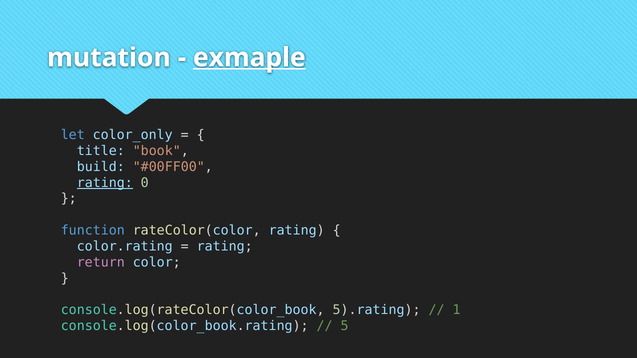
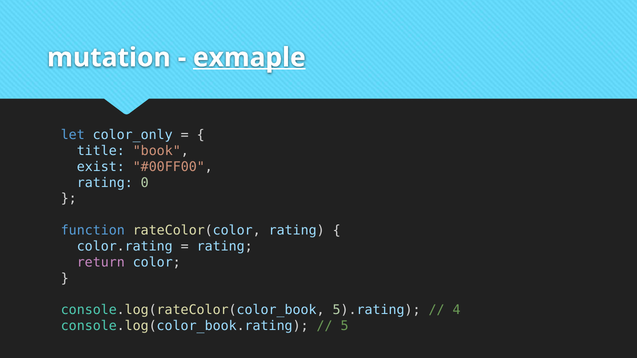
build: build -> exist (101, 167)
rating underline: present -> none (105, 183)
1: 1 -> 4 (457, 310)
